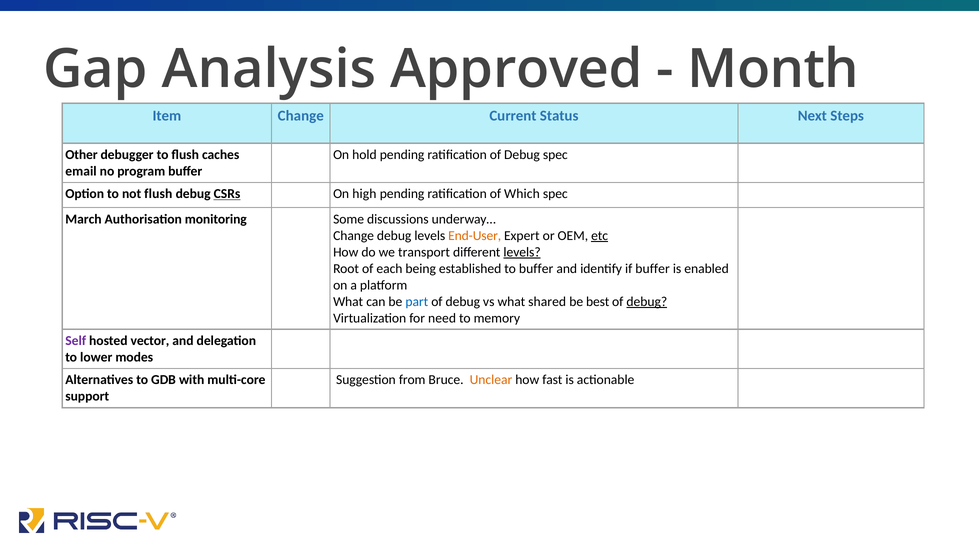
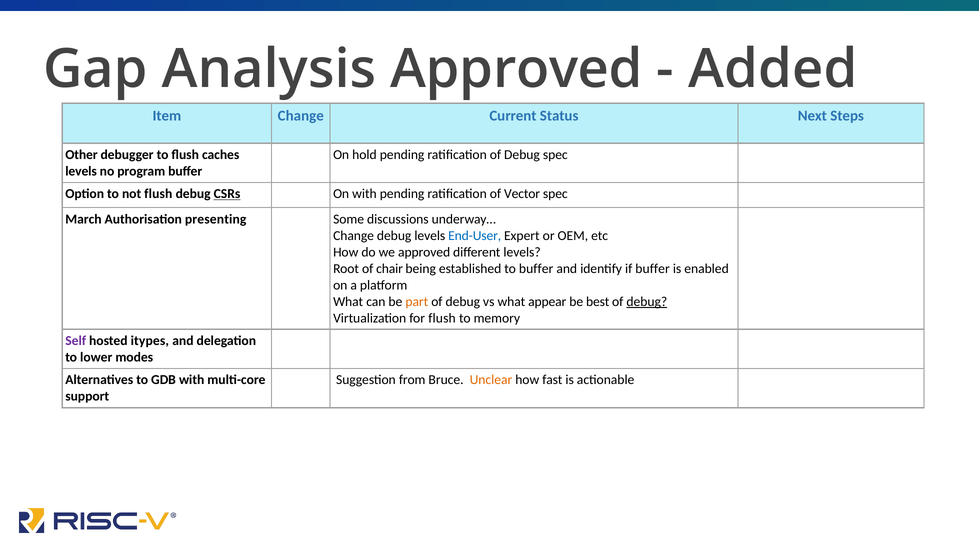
Month: Month -> Added (773, 69)
email: email -> levels (81, 171)
On high: high -> with (364, 194)
Which: Which -> Vector (522, 194)
monitoring: monitoring -> presenting (216, 219)
End-User colour: orange -> blue (475, 235)
etc underline: present -> none (600, 235)
we transport: transport -> approved (424, 252)
levels underline: present -> none (522, 252)
each: each -> chair (390, 268)
part colour: blue -> orange (417, 301)
shared: shared -> appear (547, 301)
for need: need -> flush (442, 318)
vector: vector -> itypes (150, 341)
